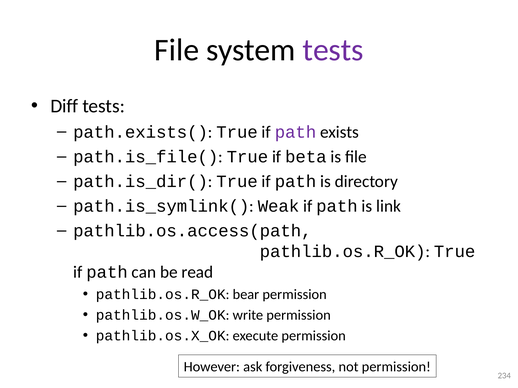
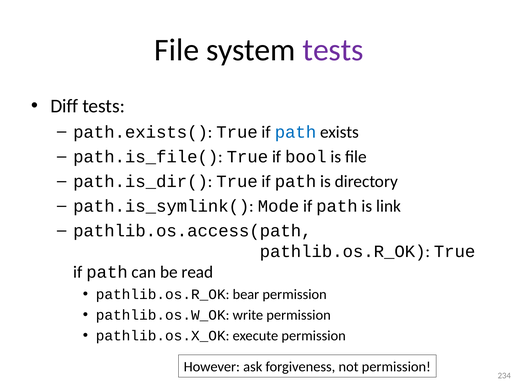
path colour: purple -> blue (295, 132)
beta: beta -> bool (306, 157)
Weak: Weak -> Mode (278, 206)
